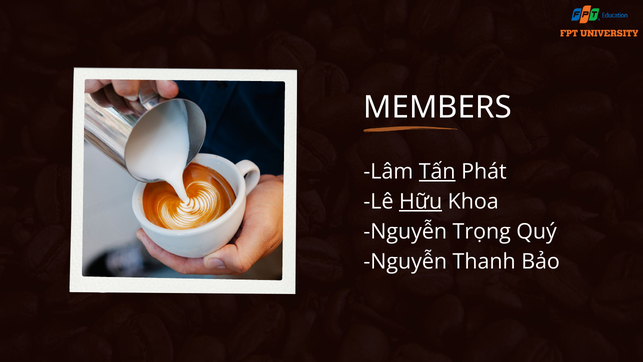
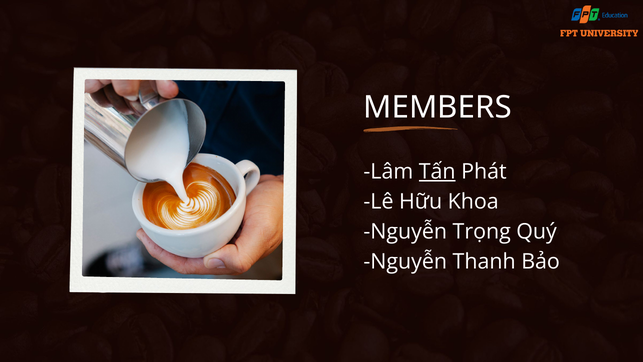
Hữu underline: present -> none (421, 201)
